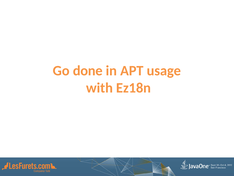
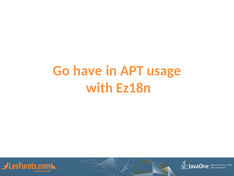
done: done -> have (88, 70)
